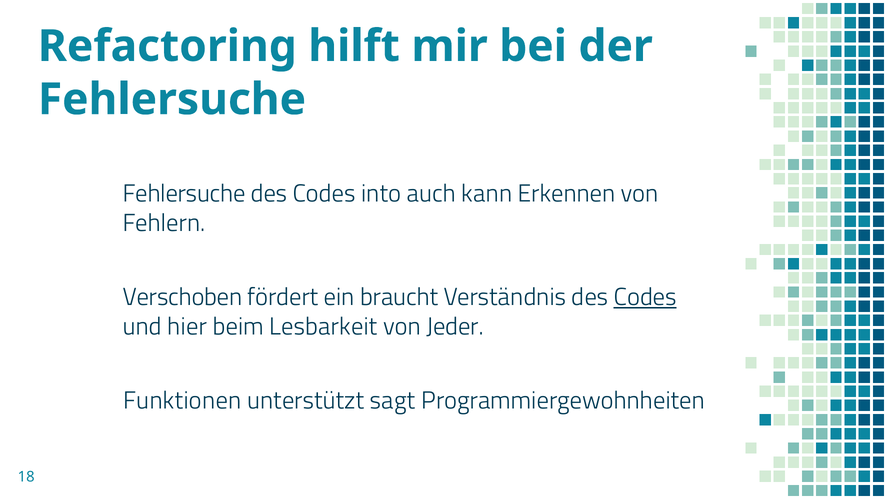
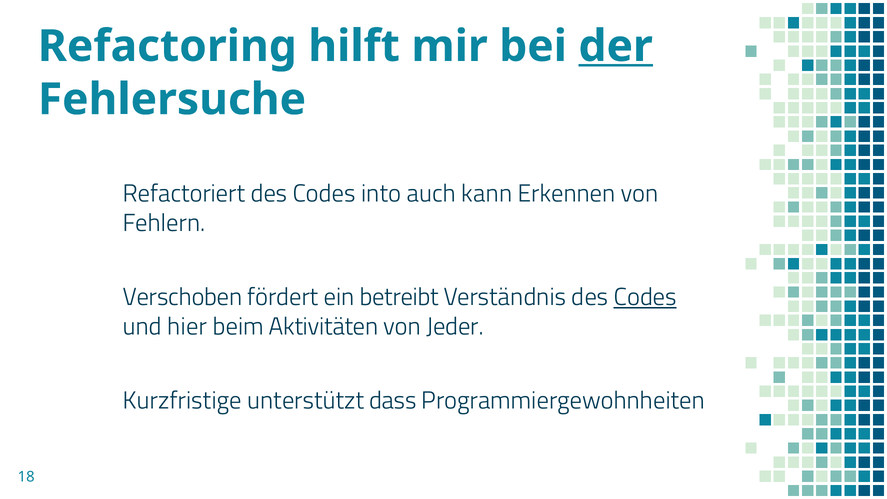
der underline: none -> present (616, 46)
Fehlersuche: Fehlersuche -> Refactoriert (184, 194)
braucht: braucht -> betreibt (399, 297)
Lesbarkeit: Lesbarkeit -> Aktivitäten (324, 327)
Funktionen: Funktionen -> Kurzfristige (182, 401)
sagt: sagt -> dass (393, 401)
